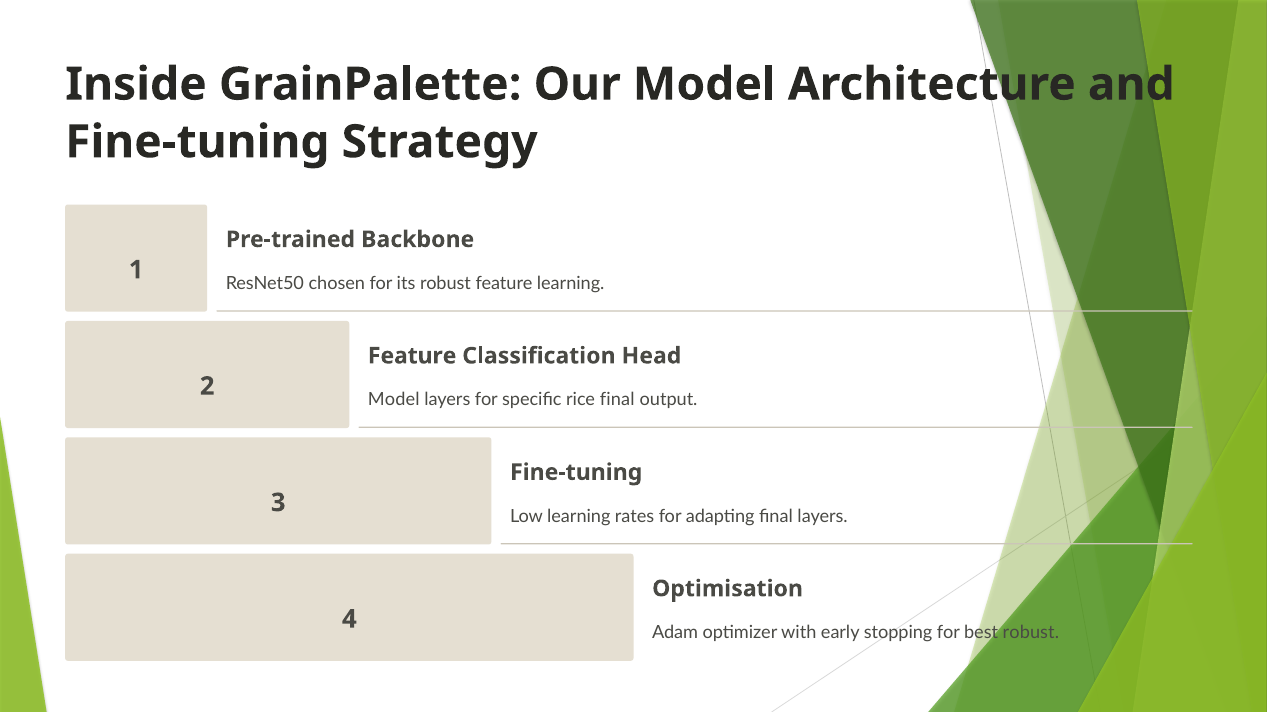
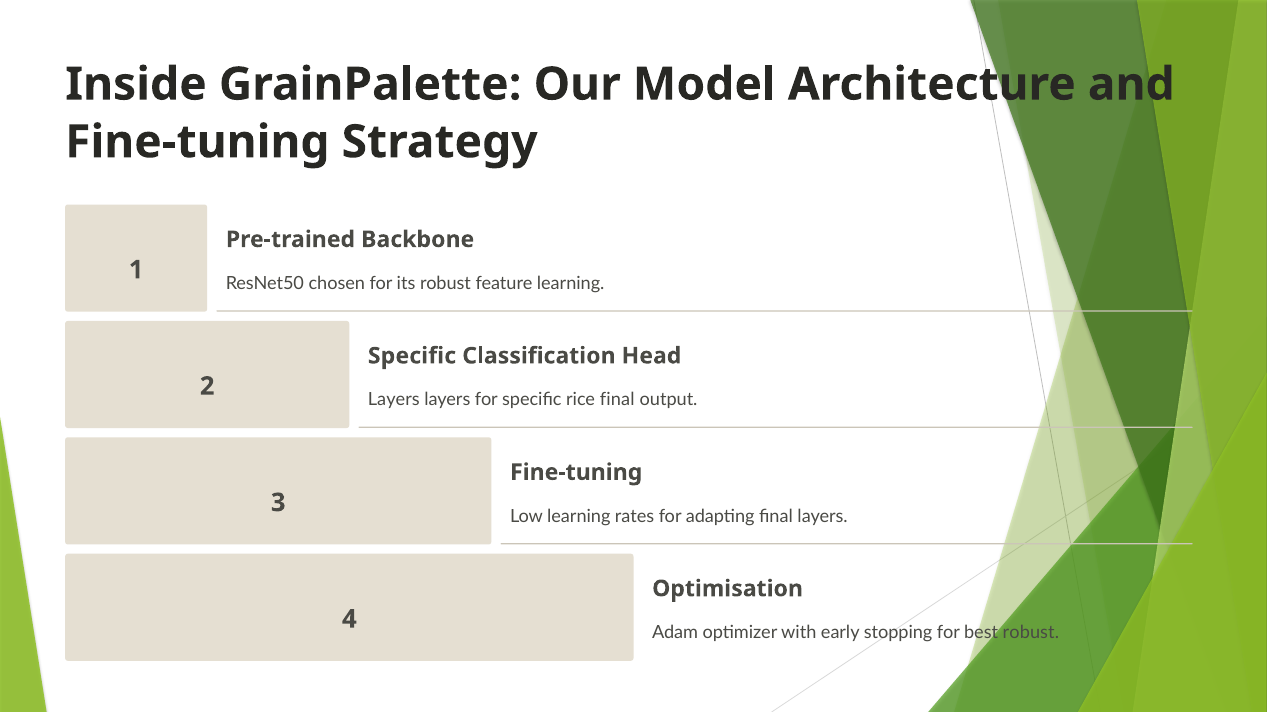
Feature: Feature -> Specific (412, 356)
Model: Model -> Layers (394, 400)
